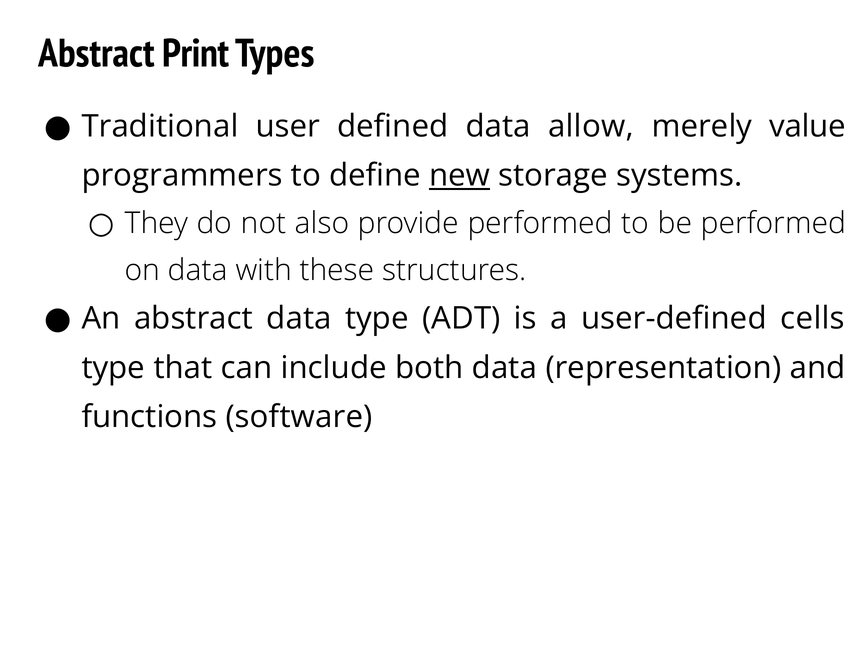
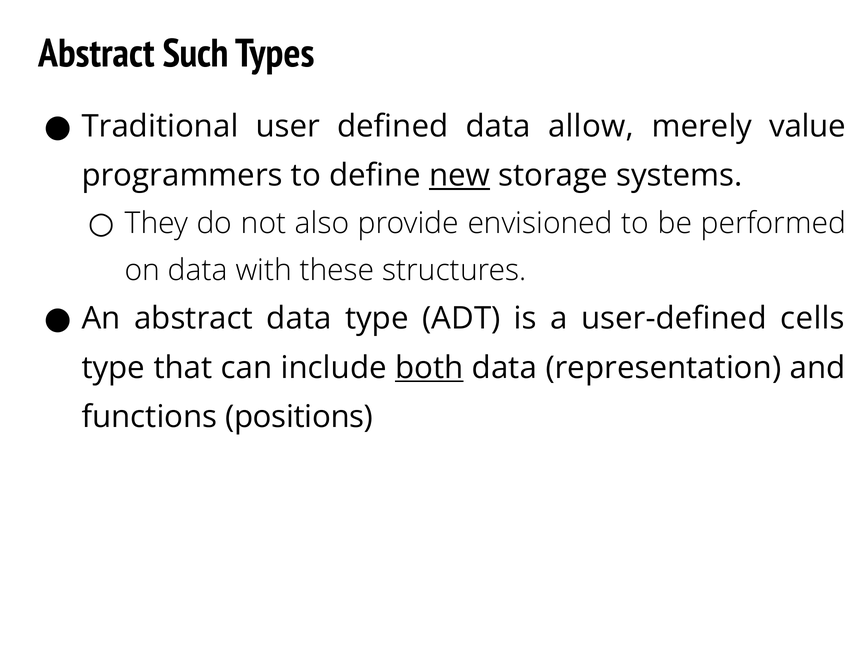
Print: Print -> Such (196, 54)
provide performed: performed -> envisioned (540, 223)
both underline: none -> present (429, 368)
software: software -> positions (299, 417)
